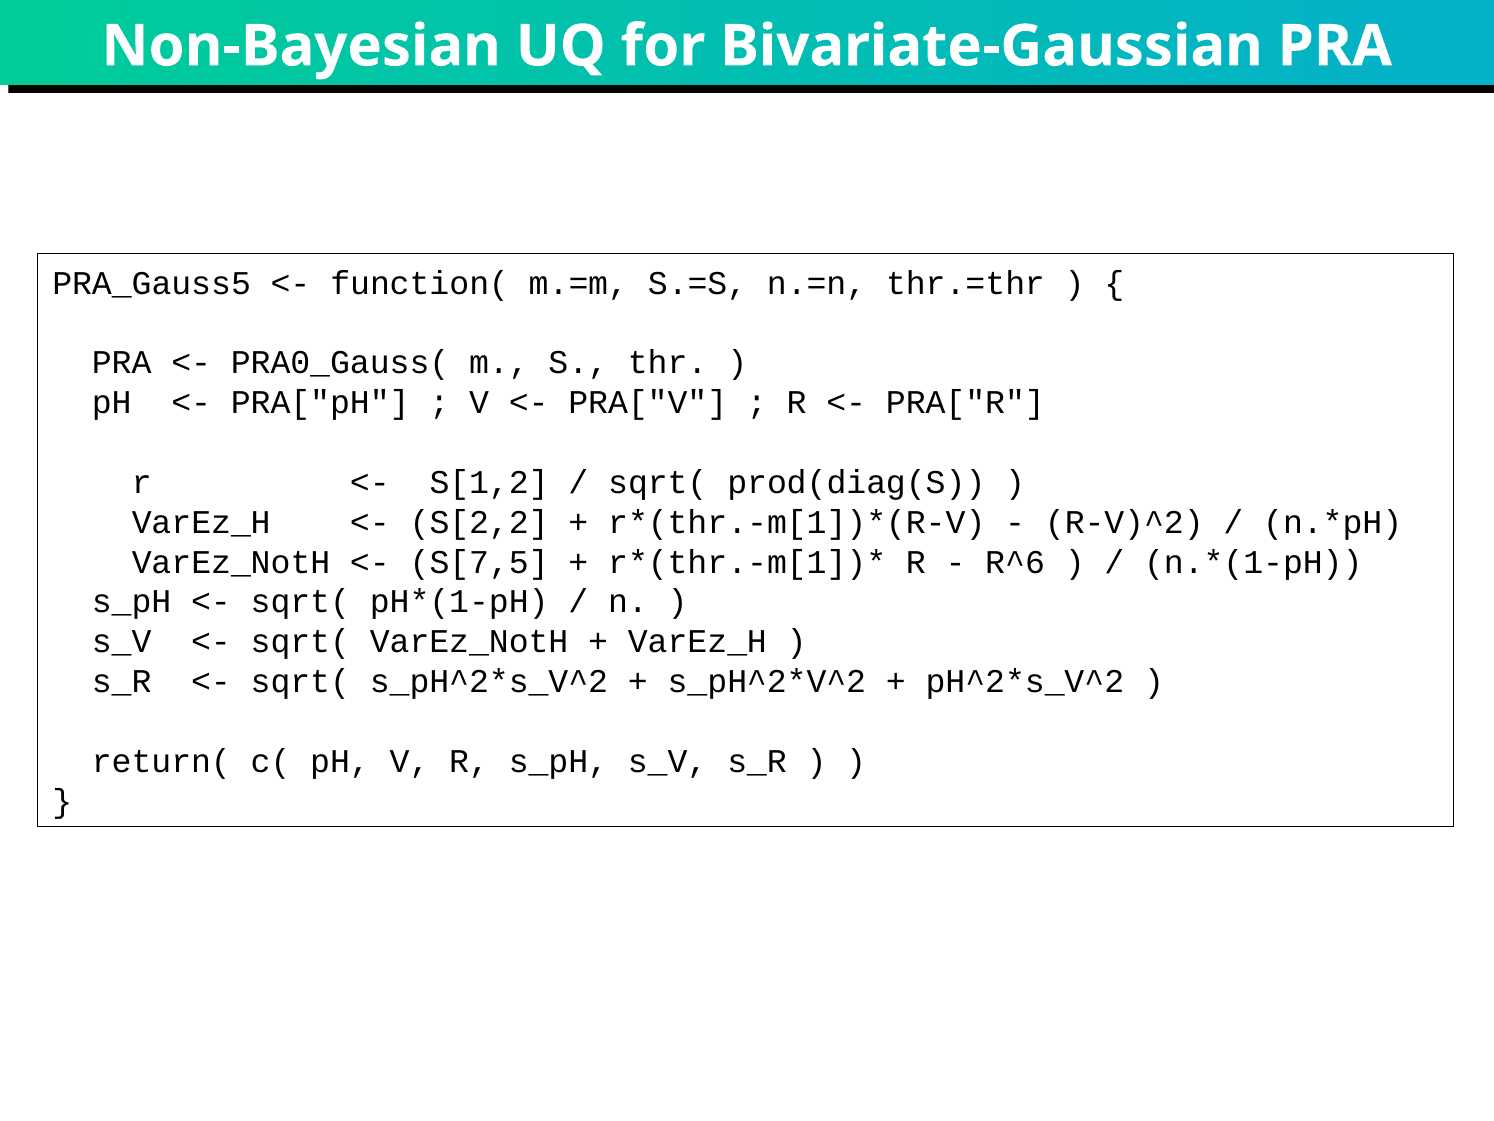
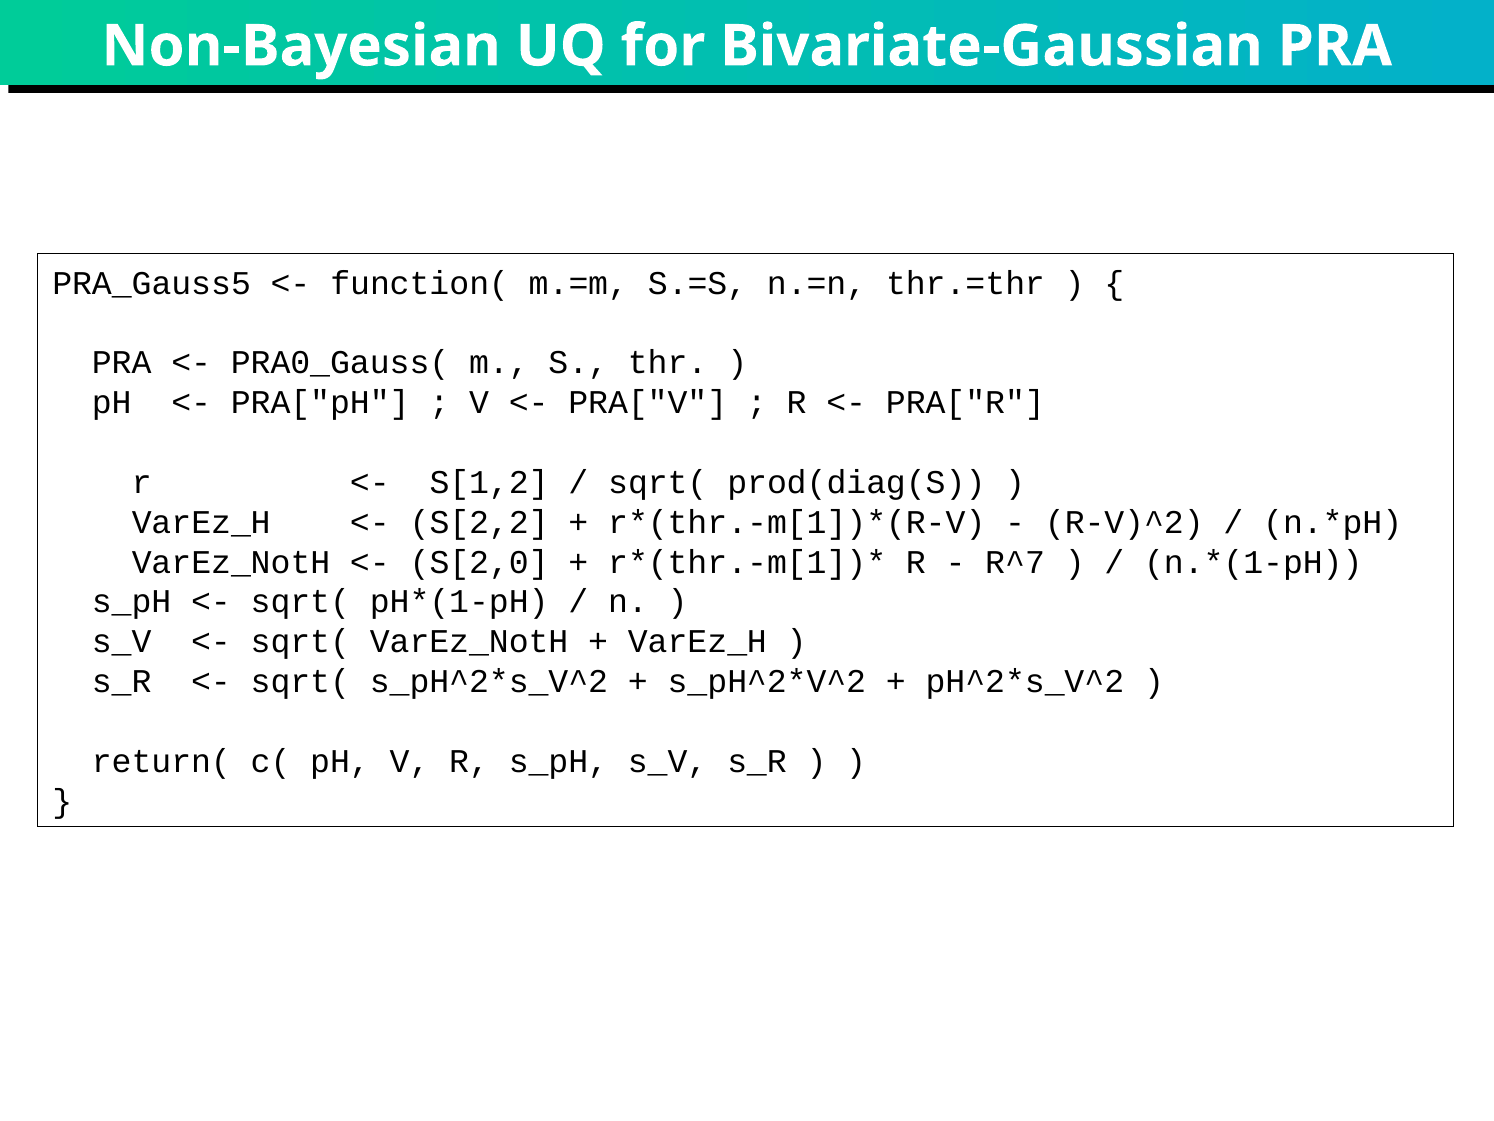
S[7,5: S[7,5 -> S[2,0 (479, 562)
R^6: R^6 -> R^7 (1015, 562)
